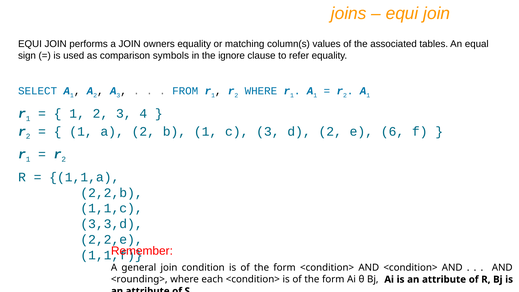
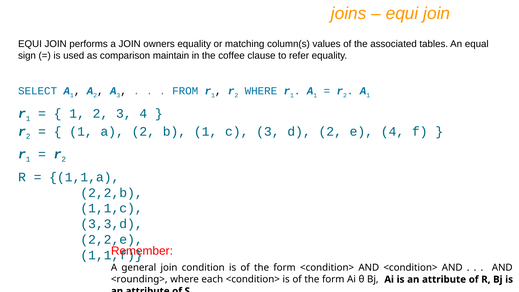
symbols: symbols -> maintain (171, 56)
ignore: ignore -> coffee (232, 56)
e 6: 6 -> 4 (392, 131)
